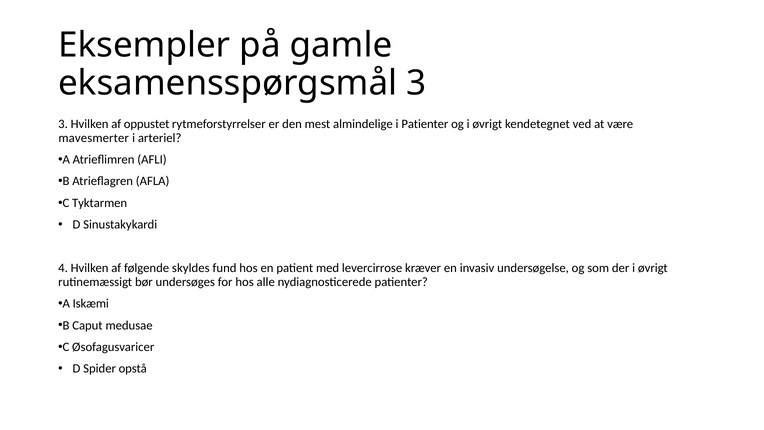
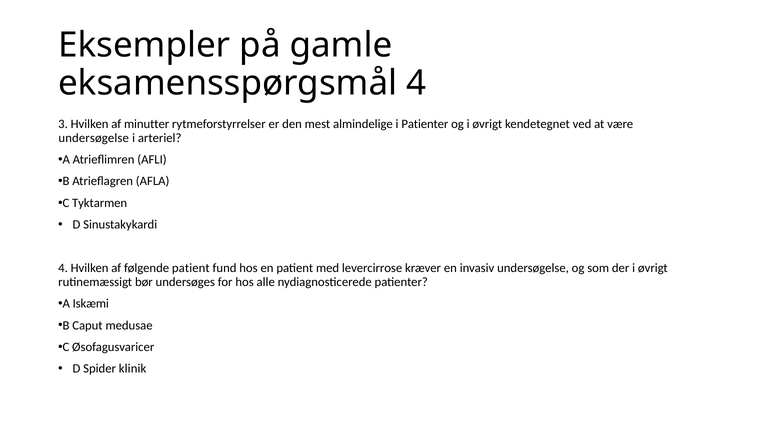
eksamensspørgsmål 3: 3 -> 4 (416, 83)
oppustet: oppustet -> minutter (147, 124)
mavesmerter: mavesmerter -> undersøgelse (94, 138)
følgende skyldes: skyldes -> patient (191, 268)
opstå: opstå -> klinik (133, 369)
